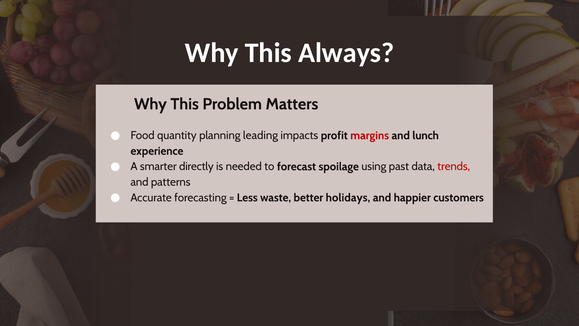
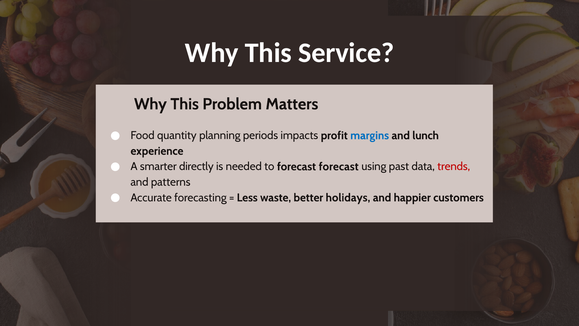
Always: Always -> Service (346, 53)
leading: leading -> periods (261, 135)
margins colour: red -> blue (370, 135)
forecast spoilage: spoilage -> forecast (339, 166)
